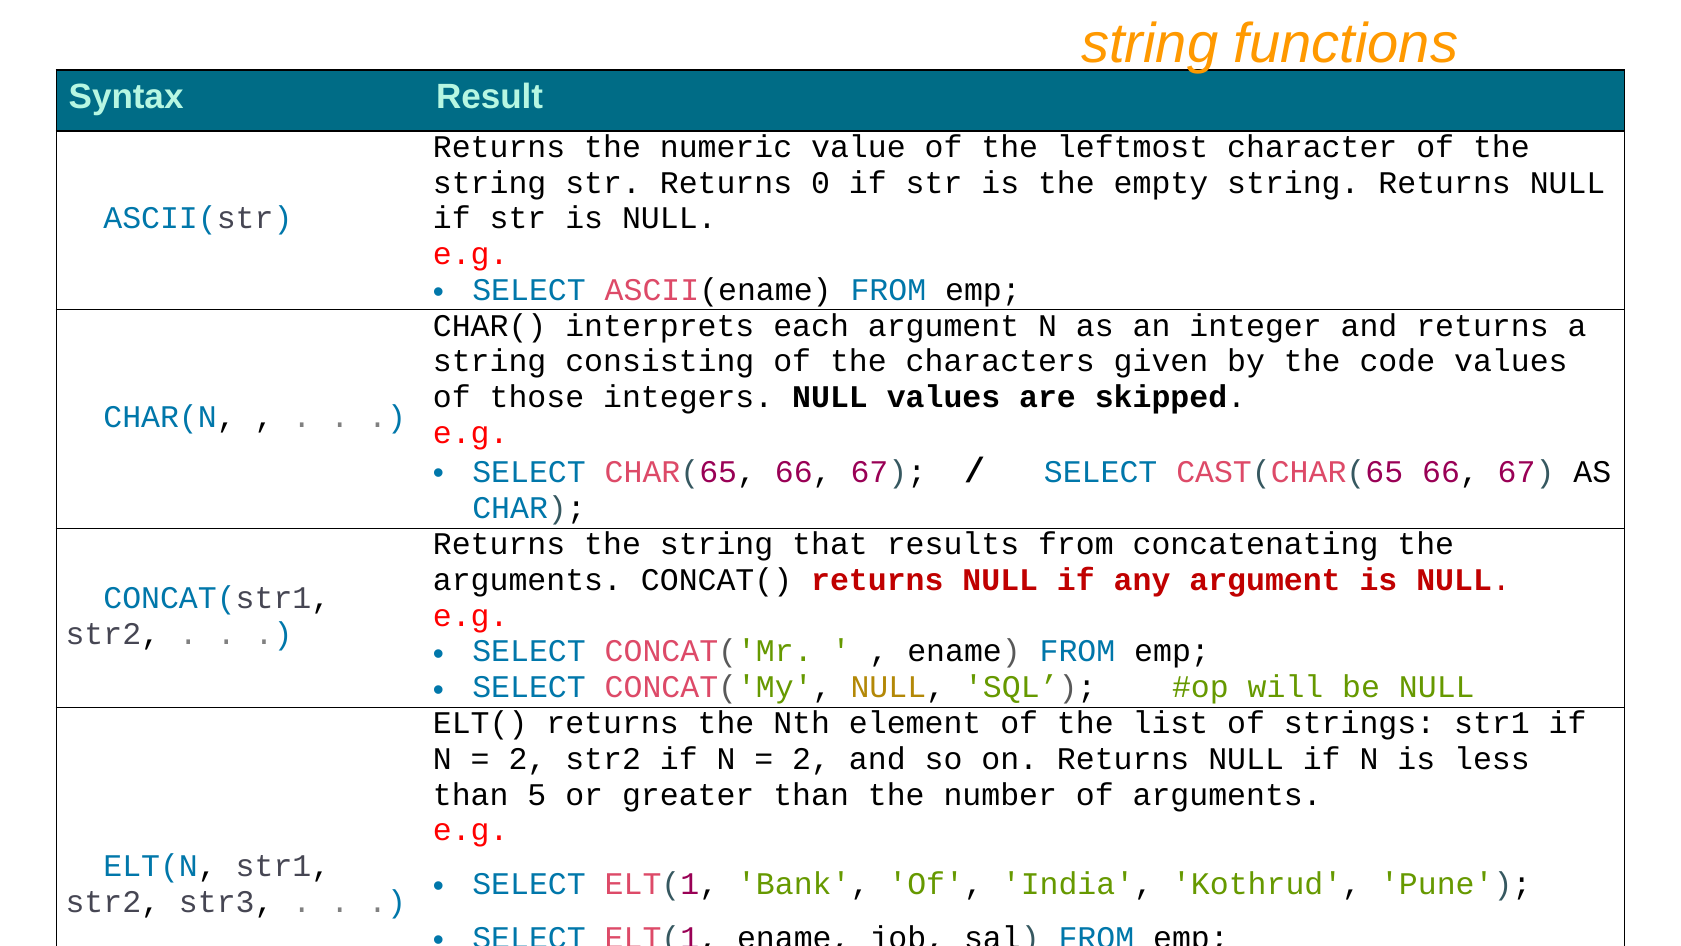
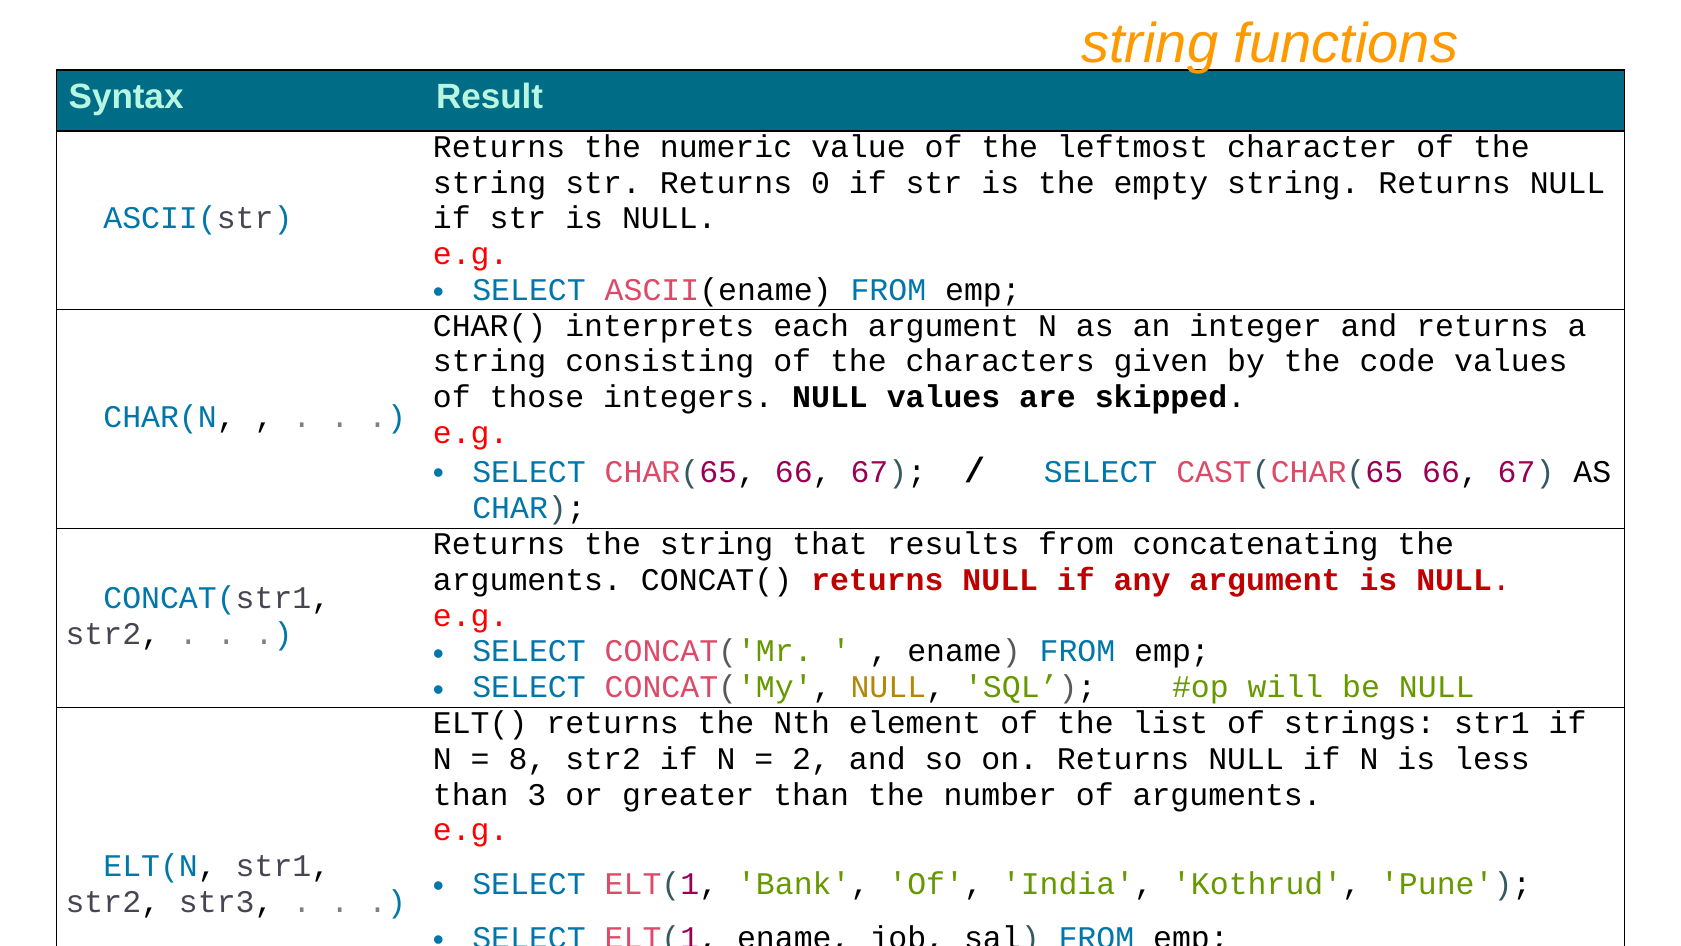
2: 2 -> 8 (527, 759)
5: 5 -> 3 (537, 794)
